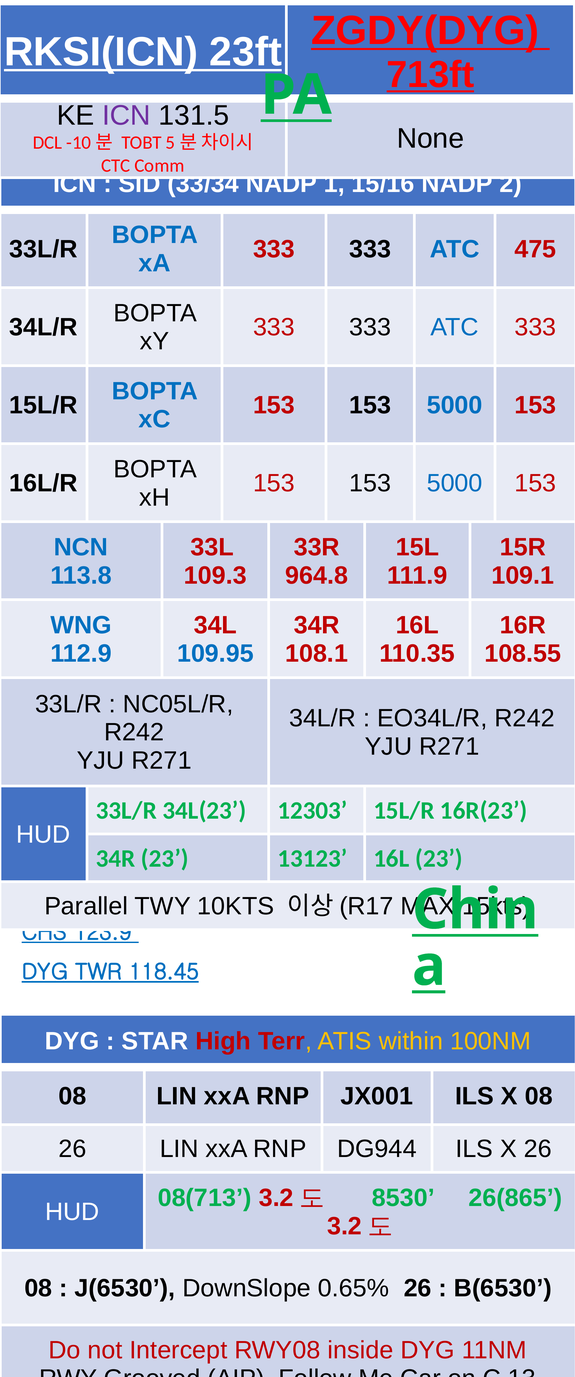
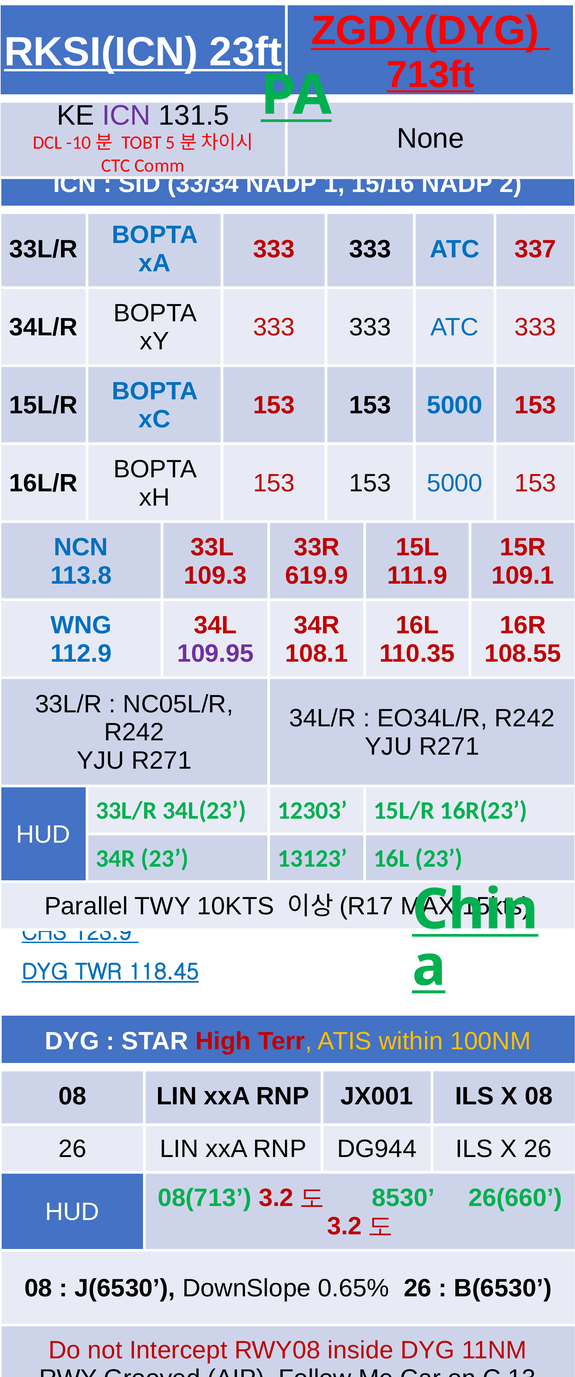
475: 475 -> 337 (535, 249)
964.8: 964.8 -> 619.9 (317, 575)
109.95 colour: blue -> purple (215, 653)
26(865: 26(865 -> 26(660 (515, 1197)
